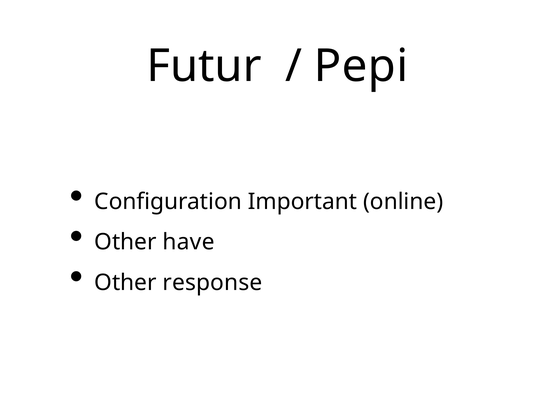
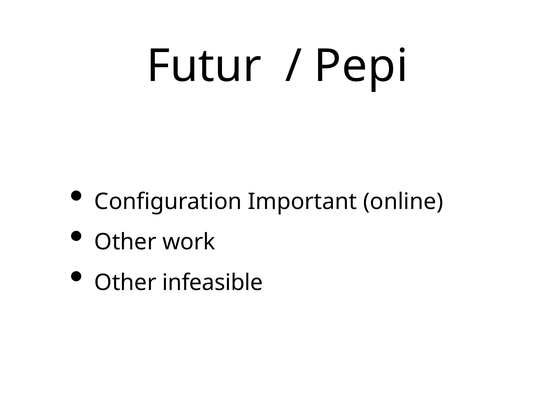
have: have -> work (189, 242)
response: response -> infeasible (213, 282)
